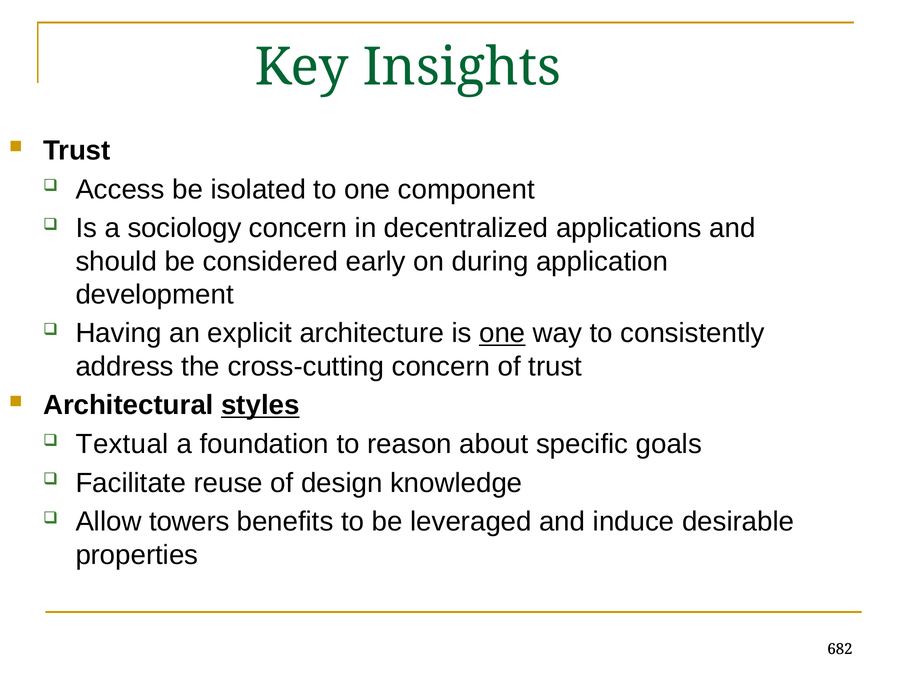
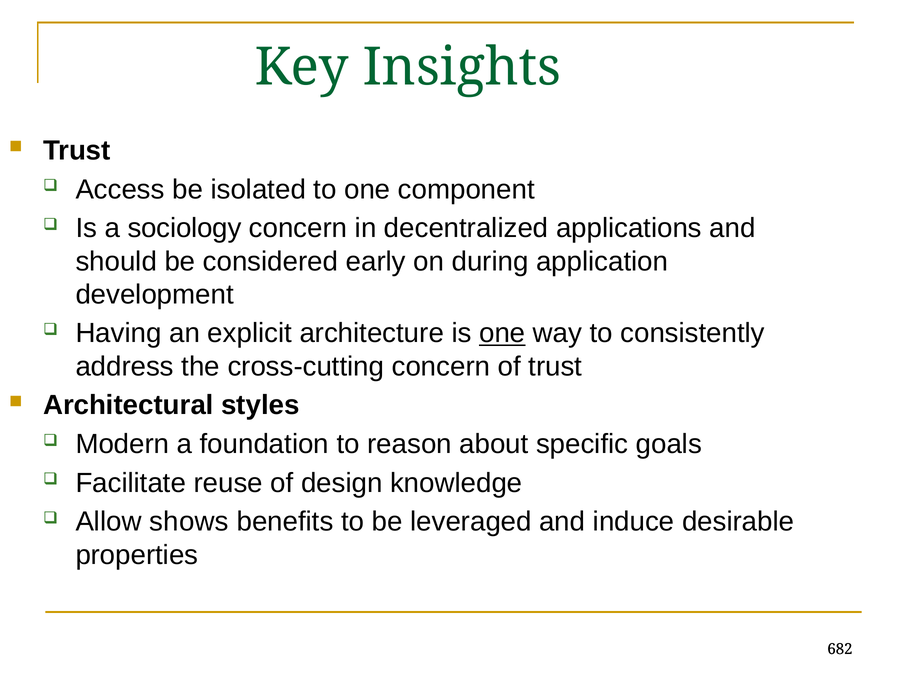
styles underline: present -> none (260, 406)
Textual: Textual -> Modern (122, 444)
towers: towers -> shows (189, 522)
